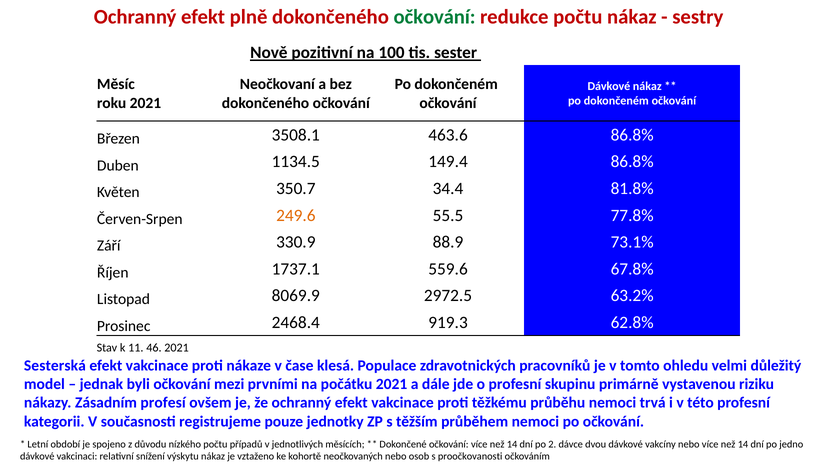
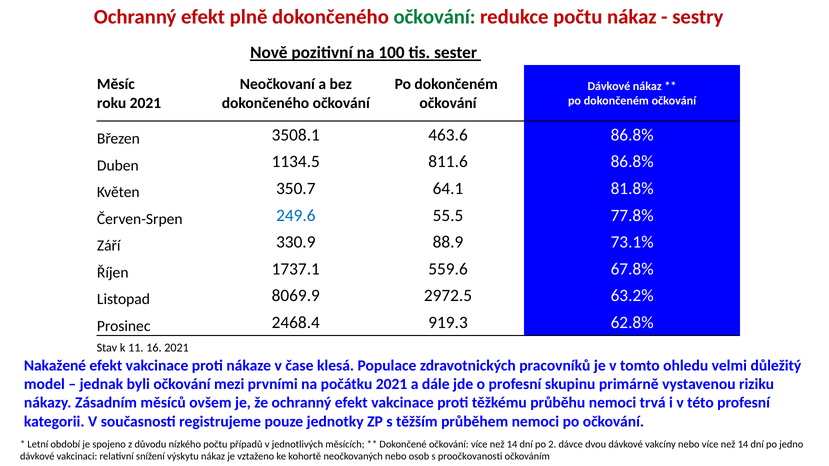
149.4: 149.4 -> 811.6 (448, 162)
34.4: 34.4 -> 64.1 (448, 189)
249.6 colour: orange -> blue (296, 216)
46: 46 -> 16 (154, 348)
Sesterská: Sesterská -> Nakažené (55, 366)
profesí: profesí -> měsíců (163, 403)
